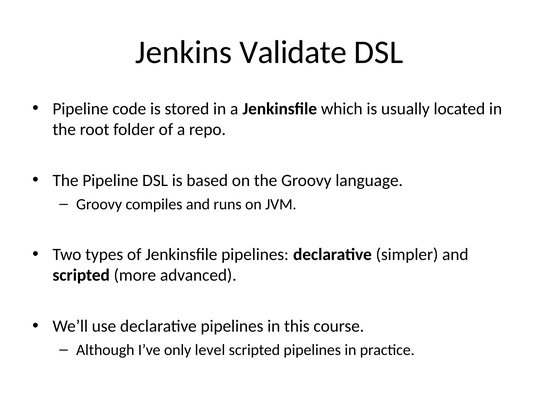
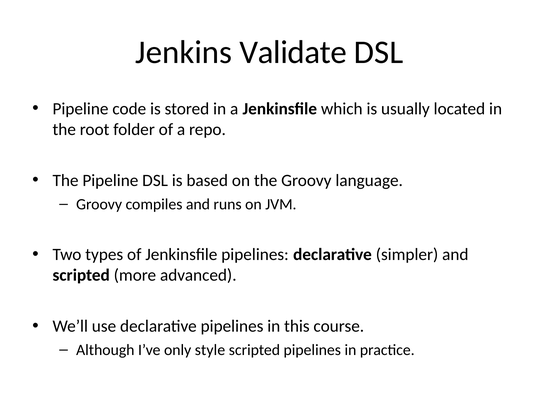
level: level -> style (210, 349)
